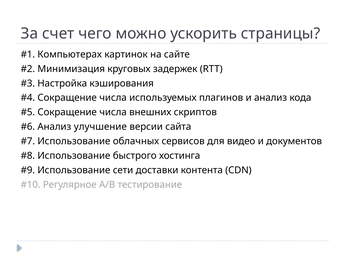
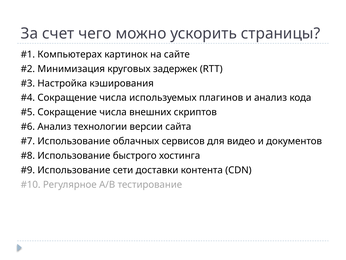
улучшение: улучшение -> технологии (100, 126)
